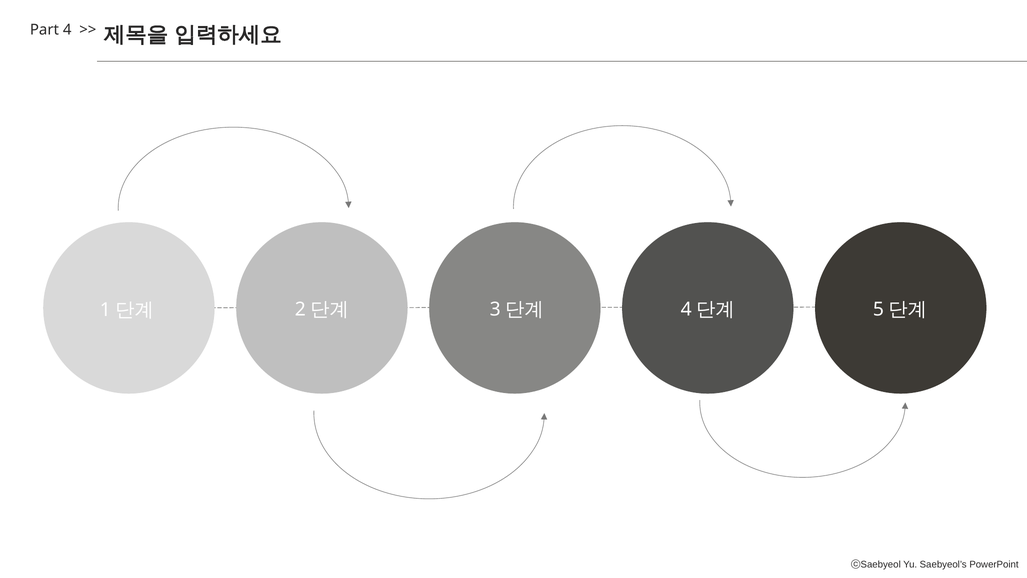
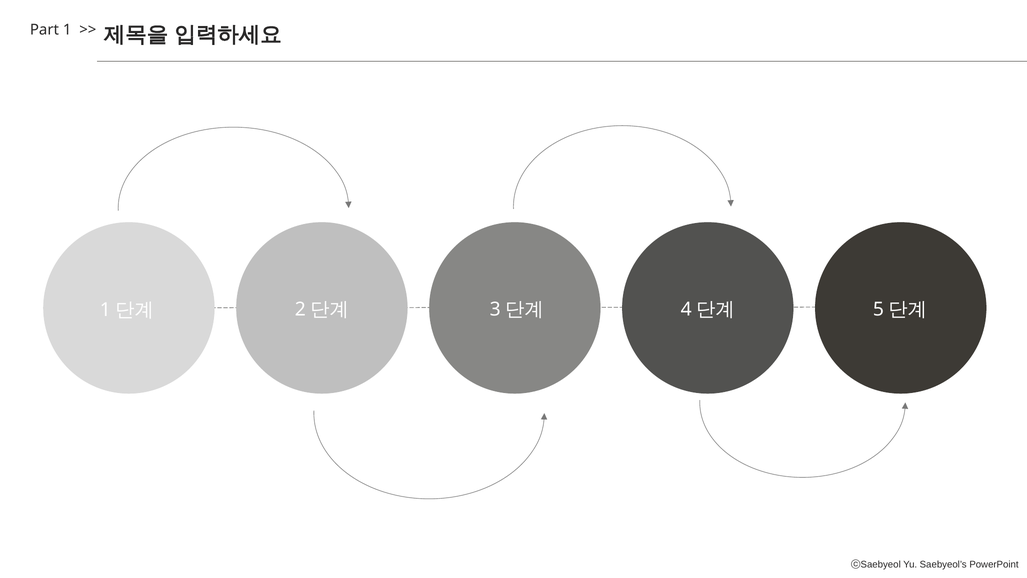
4: 4 -> 1 (67, 30)
